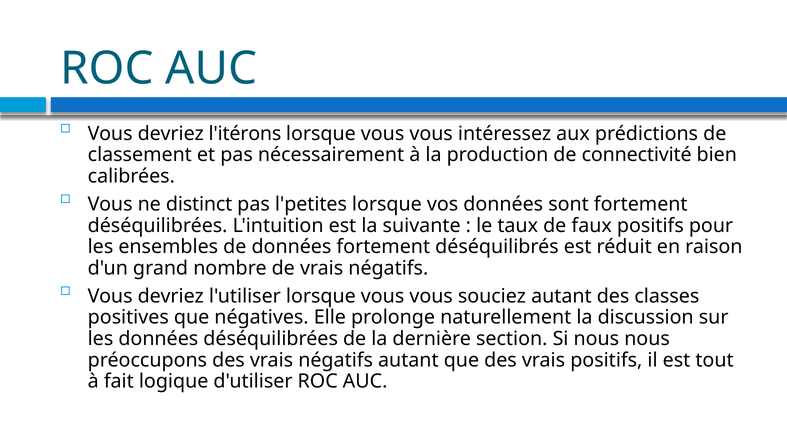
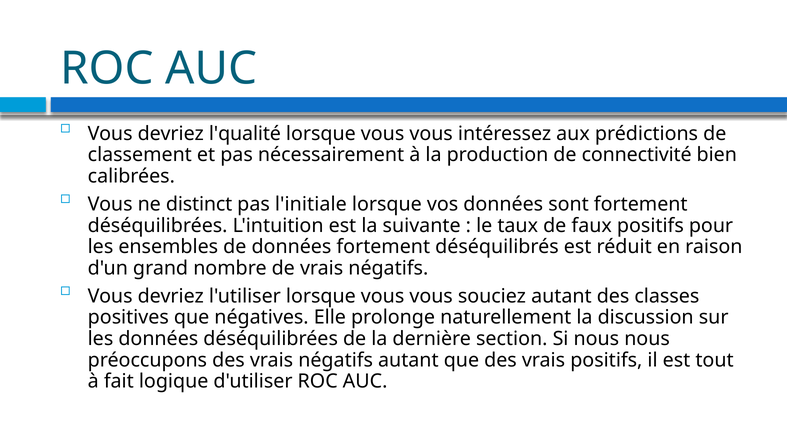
l'itérons: l'itérons -> l'qualité (245, 133)
l'petites: l'petites -> l'initiale (311, 204)
